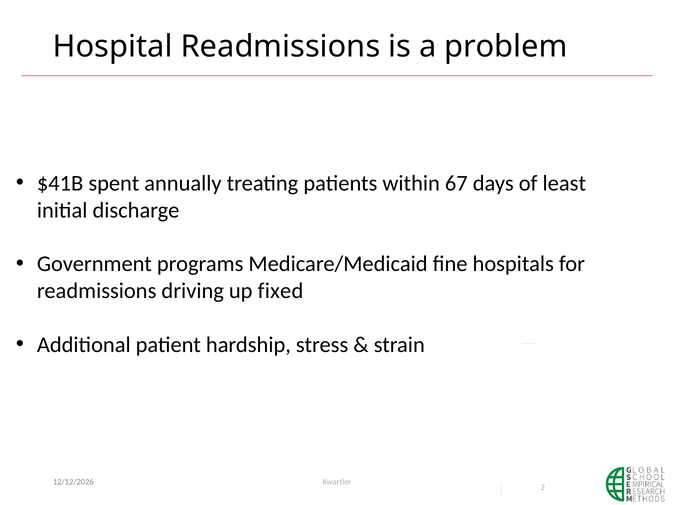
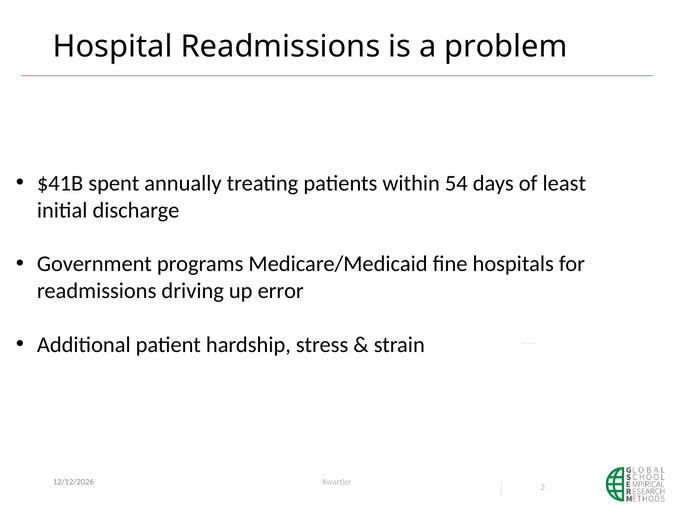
67: 67 -> 54 (456, 183)
fixed: fixed -> error (281, 291)
